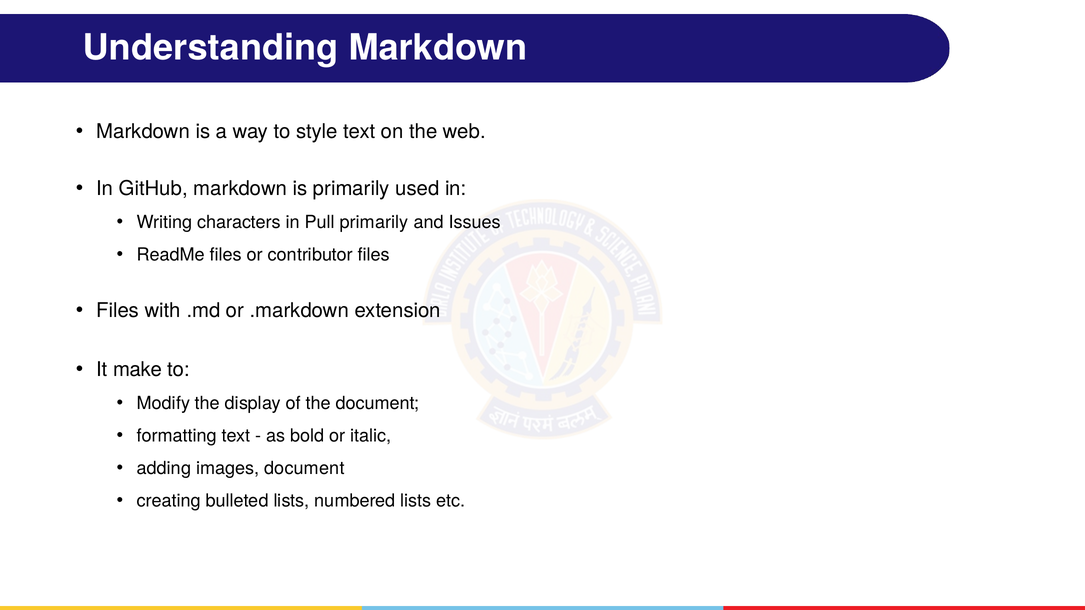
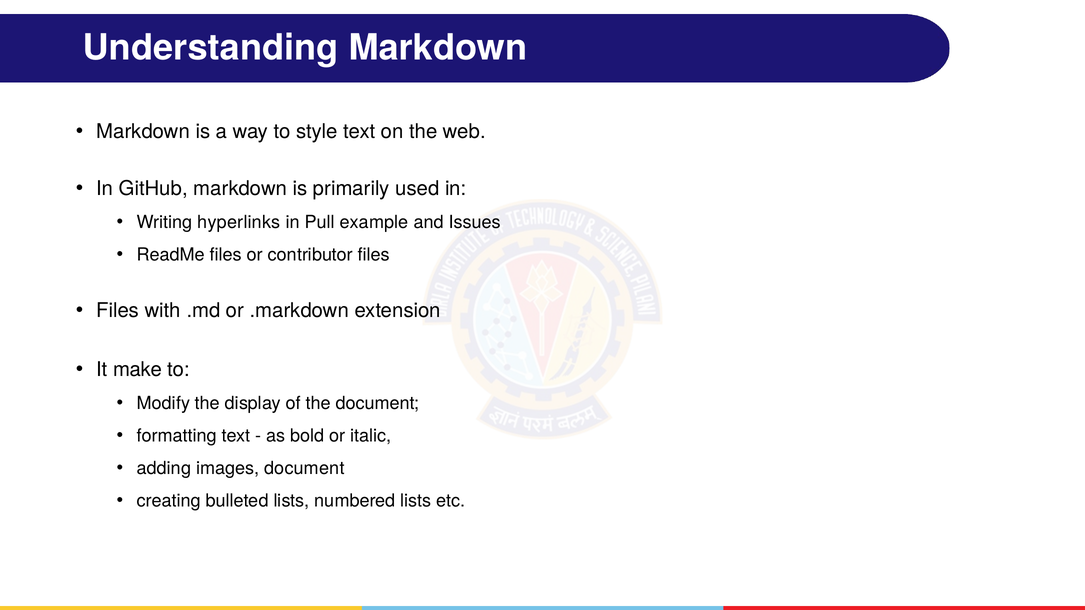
characters: characters -> hyperlinks (239, 222)
Pull primarily: primarily -> example (374, 222)
